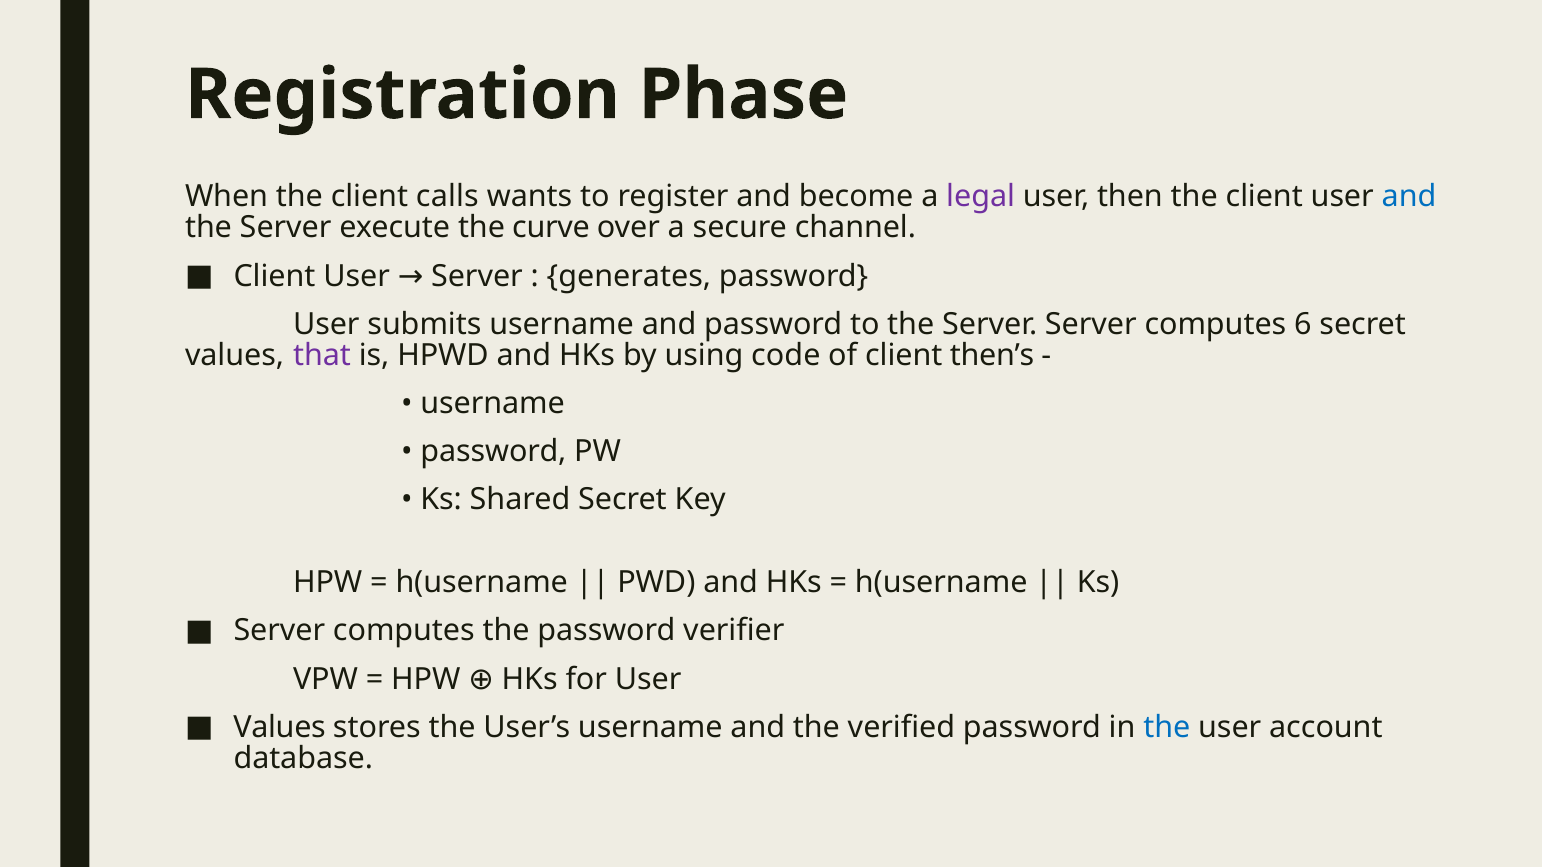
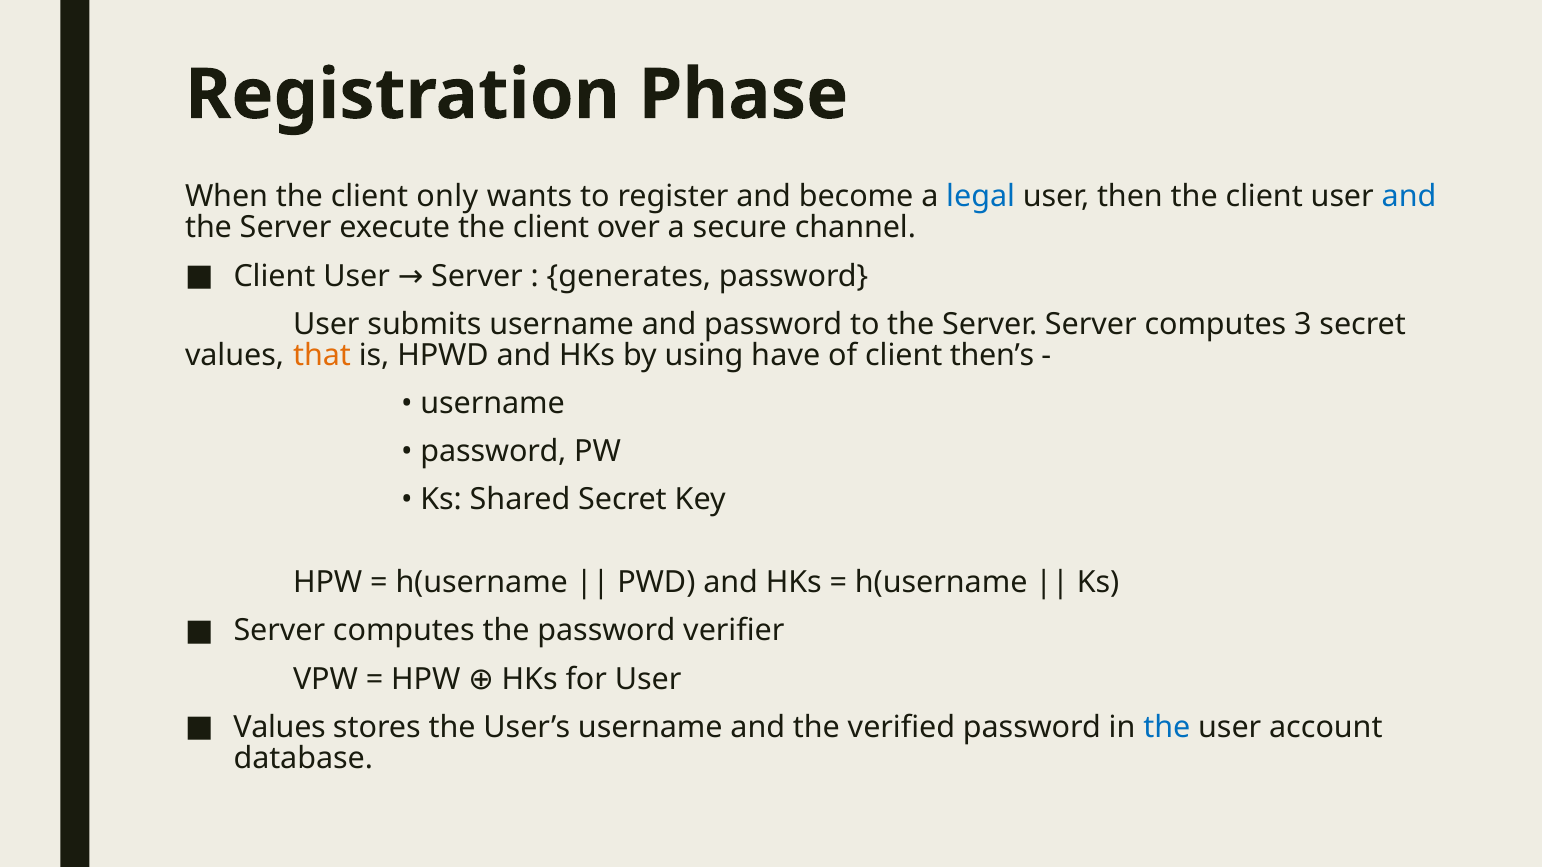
calls: calls -> only (447, 197)
legal colour: purple -> blue (981, 197)
execute the curve: curve -> client (551, 228)
6: 6 -> 3 (1303, 324)
that colour: purple -> orange (322, 355)
code: code -> have (786, 355)
